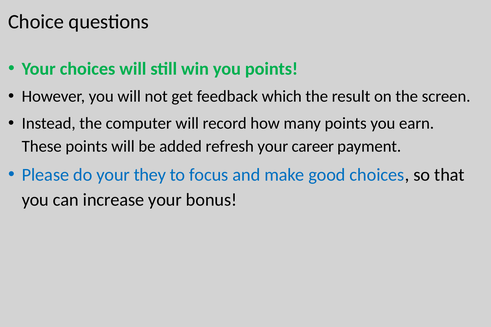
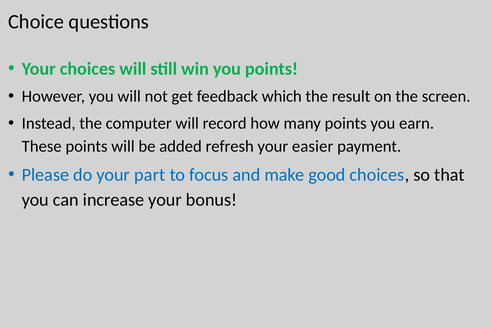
career: career -> easier (313, 147)
they: they -> part (150, 175)
